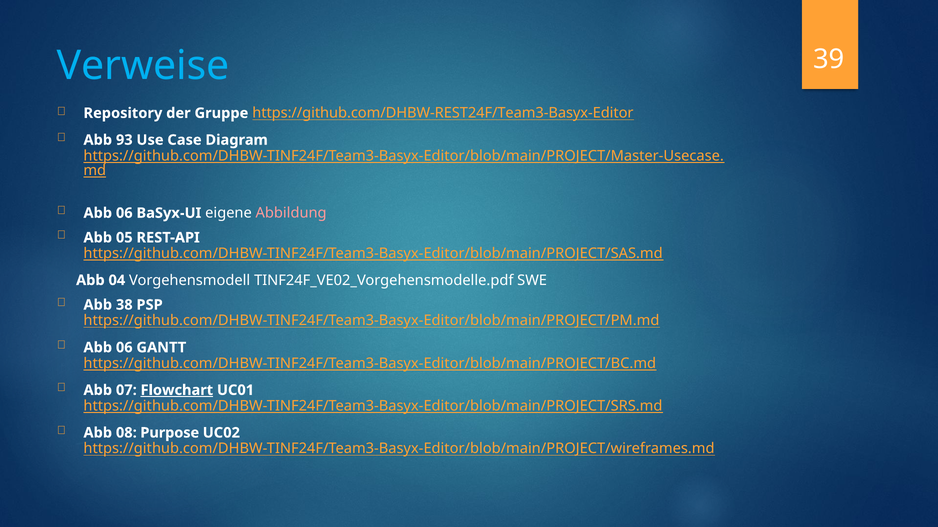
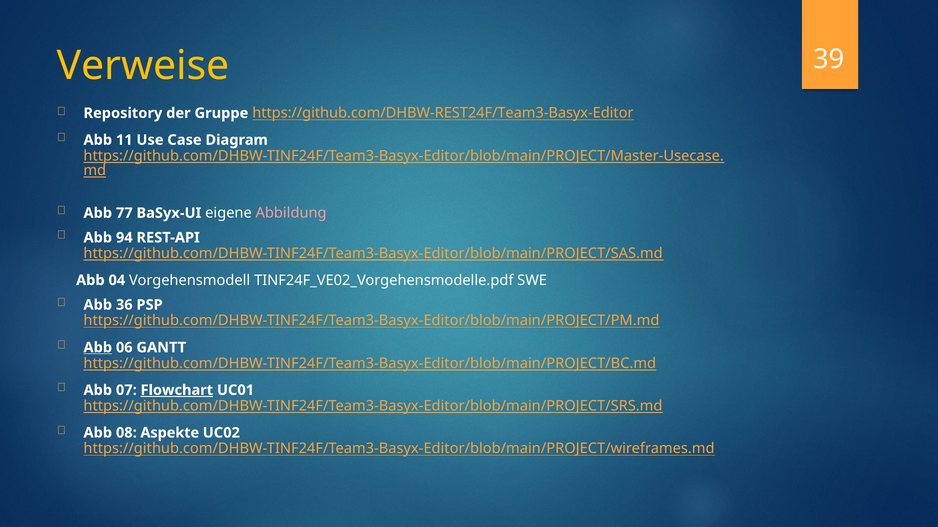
Verweise colour: light blue -> yellow (143, 66)
93: 93 -> 11 (124, 140)
06: 06 -> 77 (124, 213)
05: 05 -> 94 (124, 238)
38: 38 -> 36 (124, 305)
Abb underline: none -> present (98, 348)
Purpose: Purpose -> Aspekte (170, 433)
